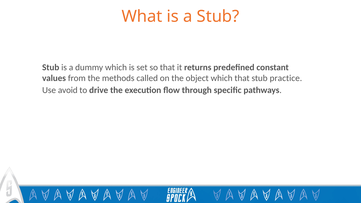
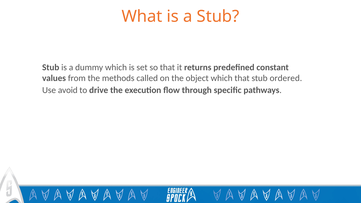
practice: practice -> ordered (286, 78)
